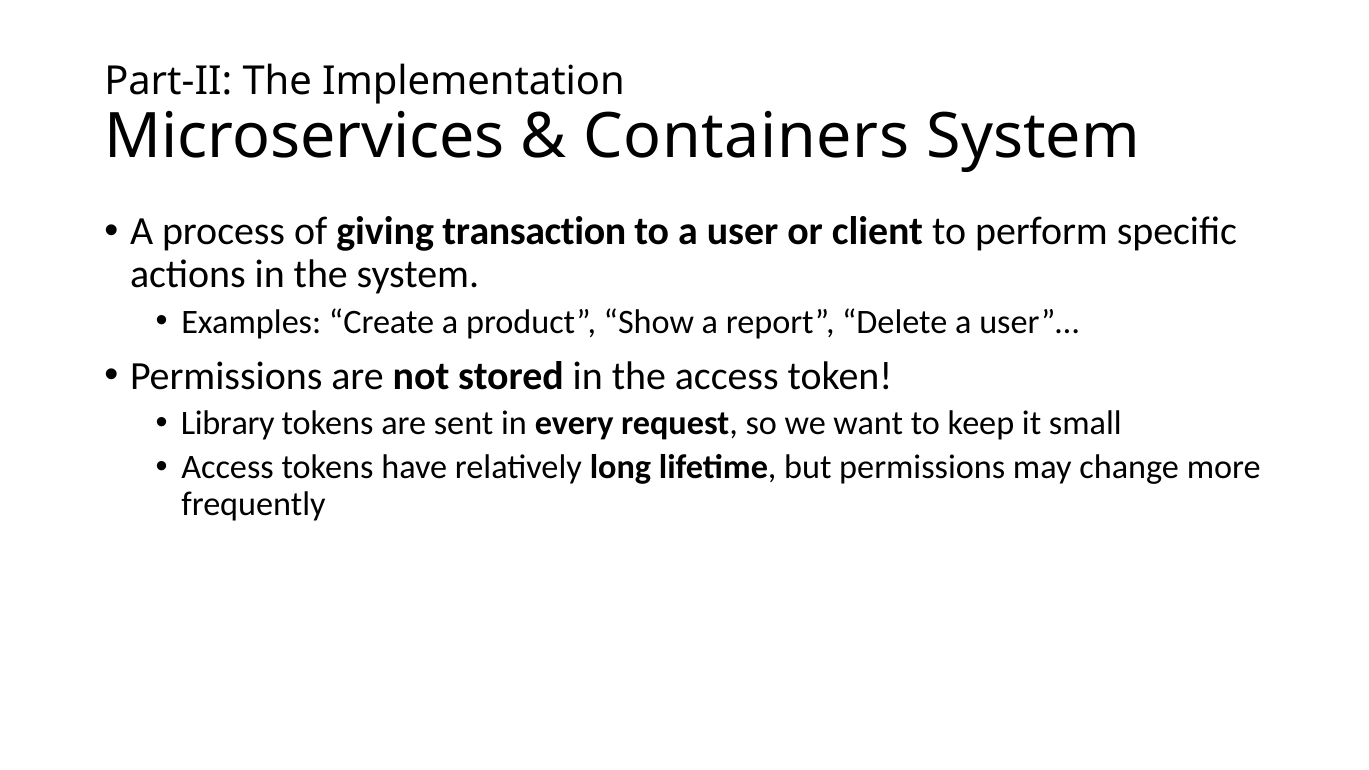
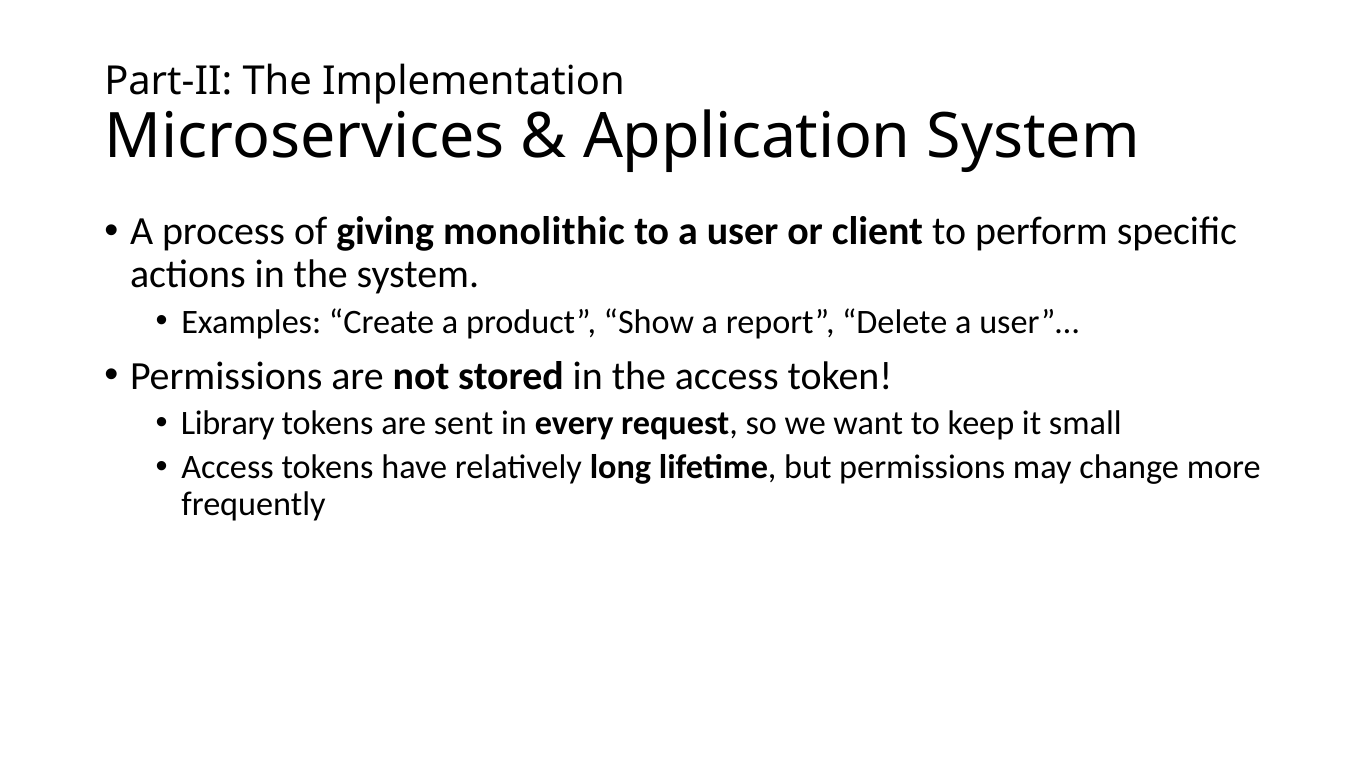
Containers: Containers -> Application (747, 137)
transaction: transaction -> monolithic (534, 231)
